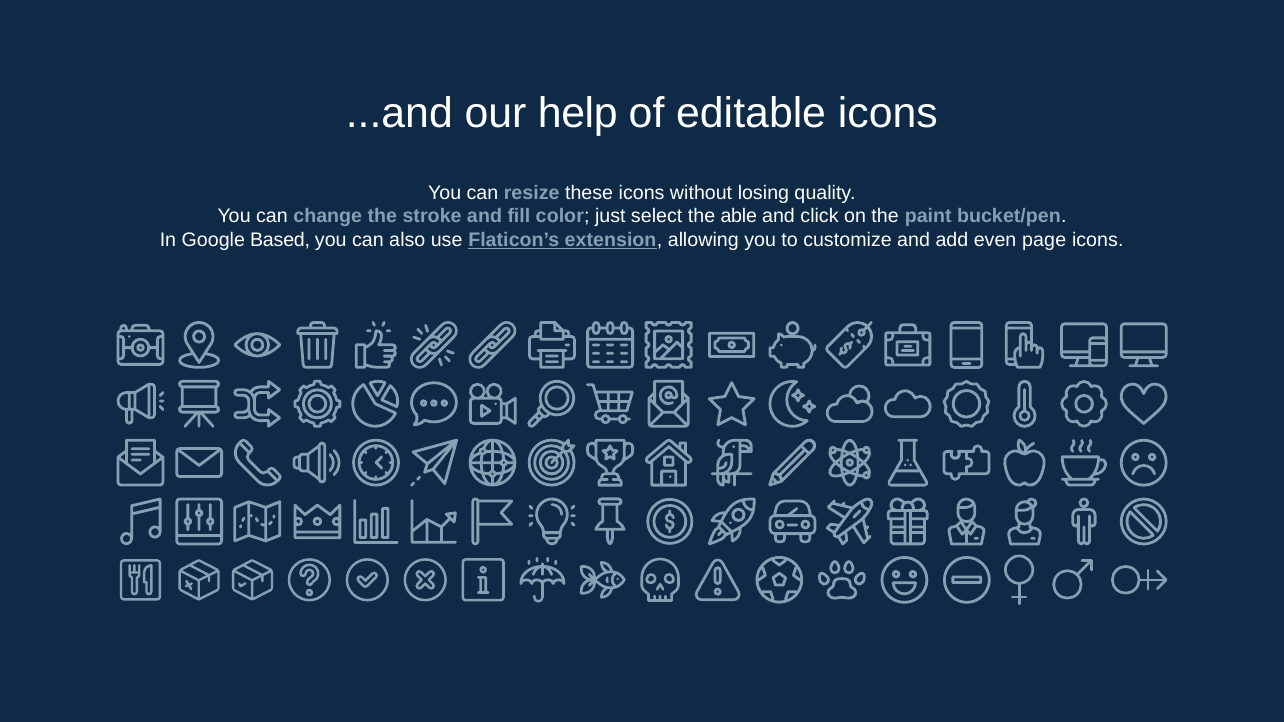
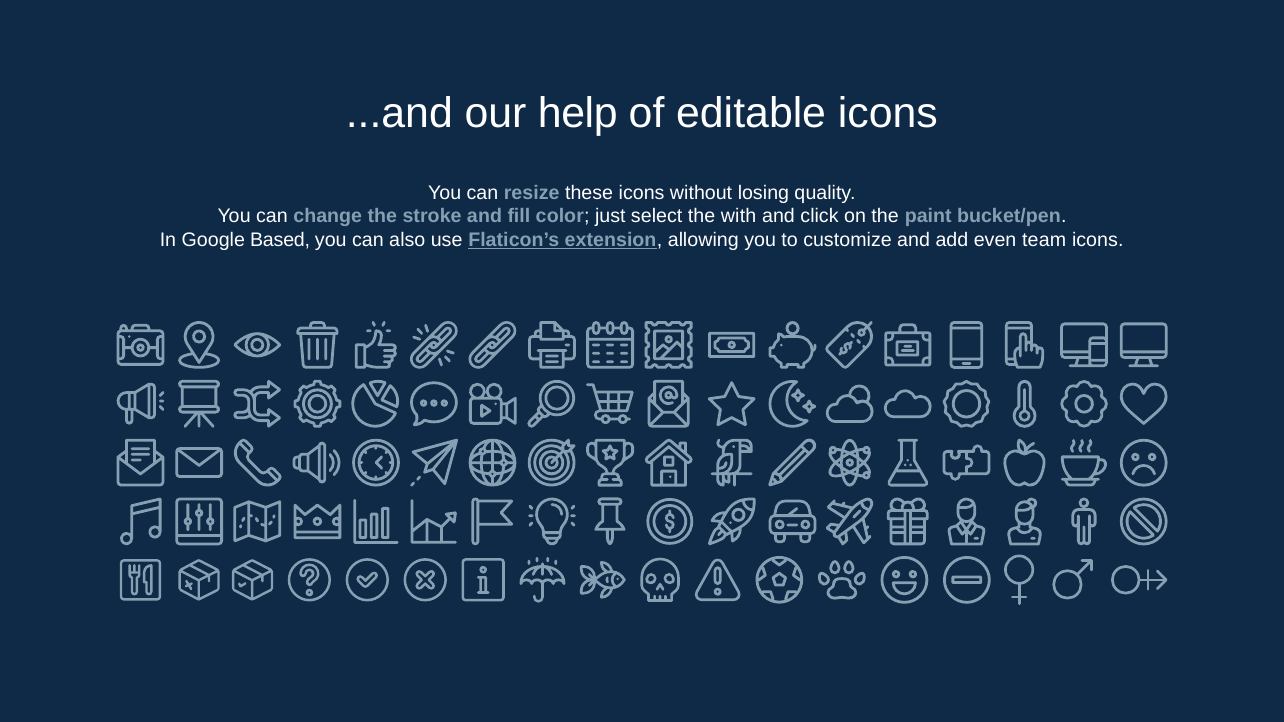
able: able -> with (739, 216)
page: page -> team (1044, 240)
